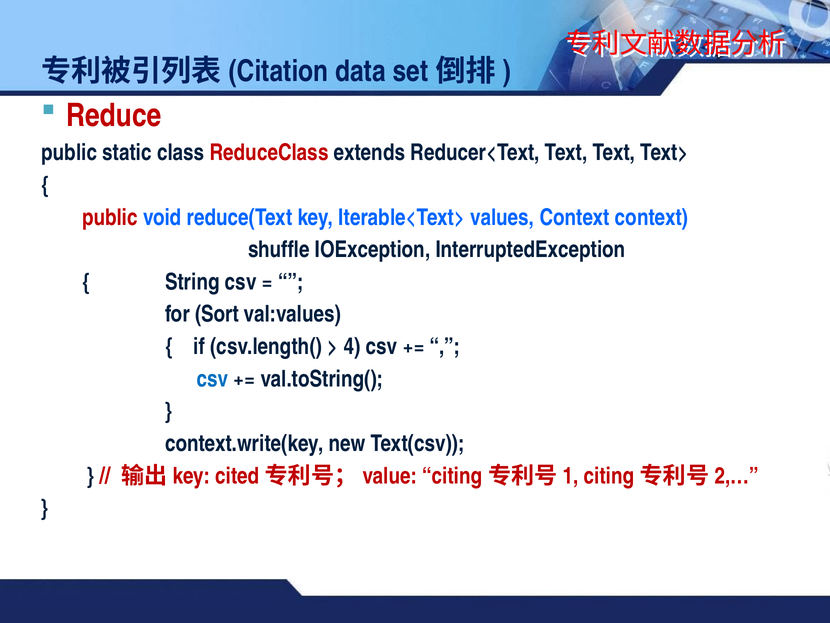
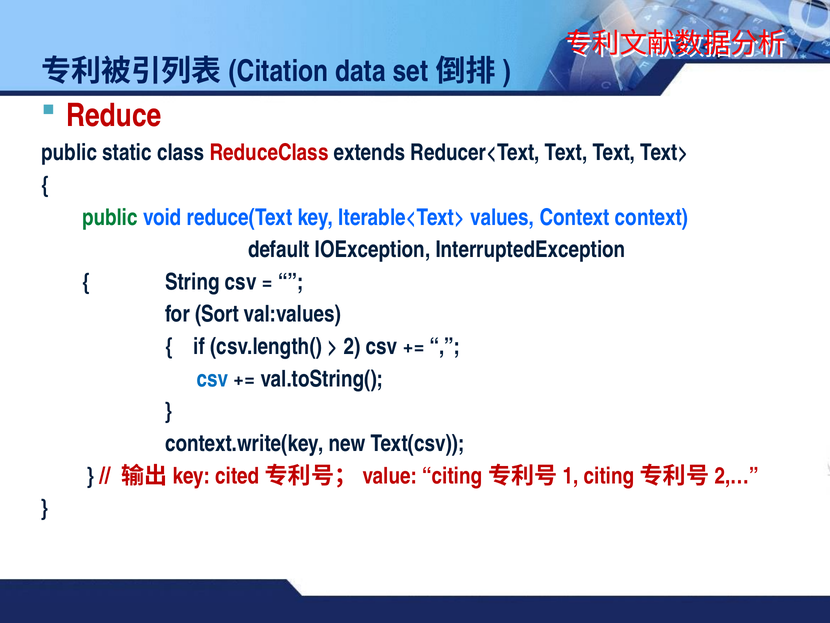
public colour: red -> green (110, 217)
shuffle: shuffle -> default (279, 250)
4: 4 -> 2 (352, 346)
